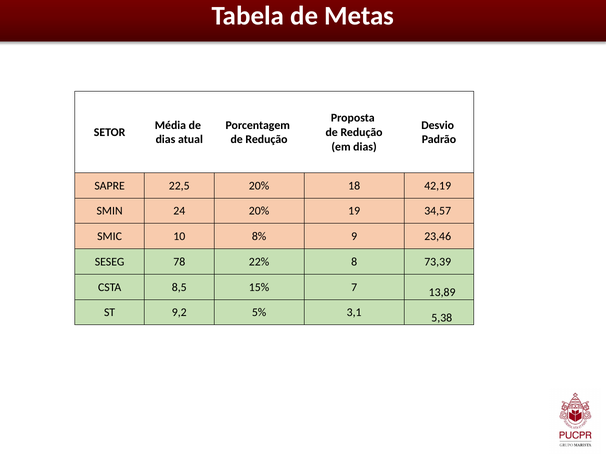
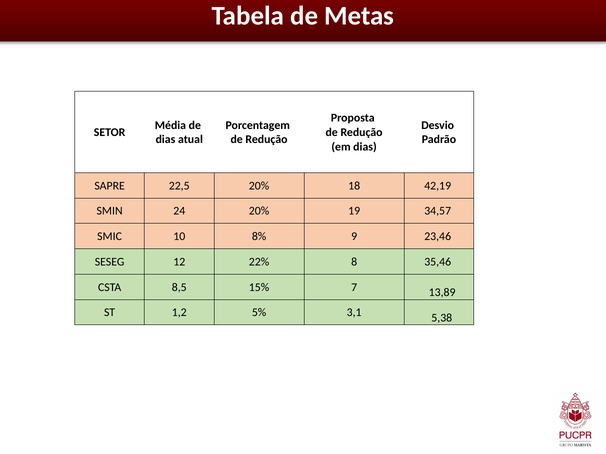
78: 78 -> 12 (179, 262)
73,39: 73,39 -> 35,46 (438, 262)
9,2: 9,2 -> 1,2 (179, 313)
